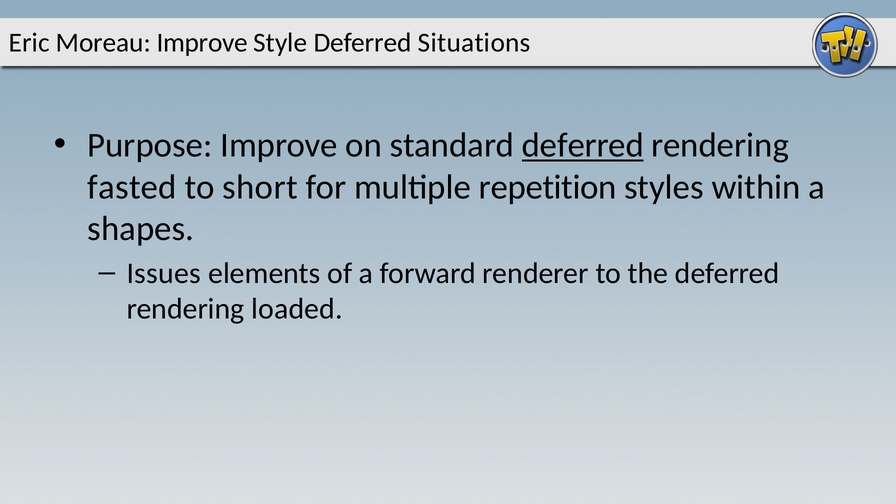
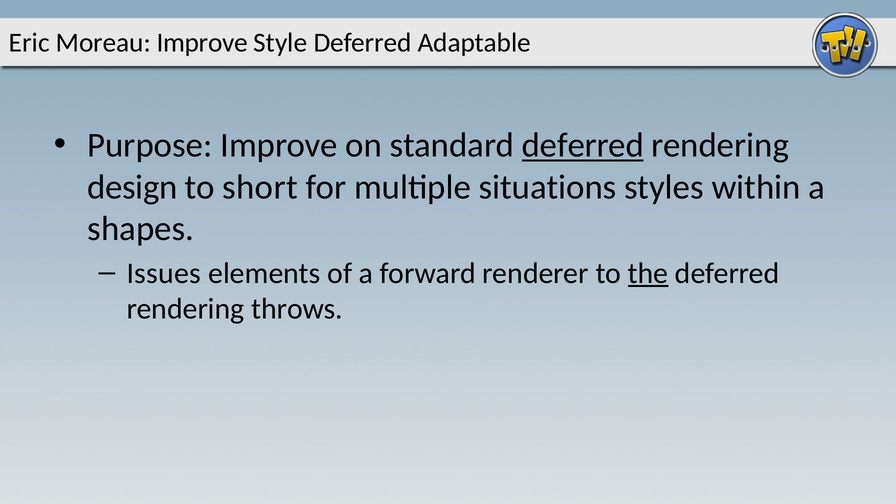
Situations: Situations -> Adaptable (474, 43)
fasted: fasted -> design (132, 187)
repetition: repetition -> situations (548, 187)
the underline: none -> present (648, 273)
loaded: loaded -> throws (297, 309)
